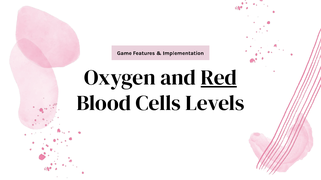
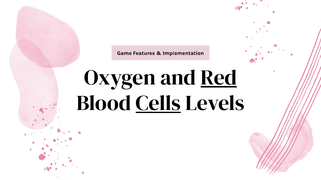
Cells underline: none -> present (158, 103)
